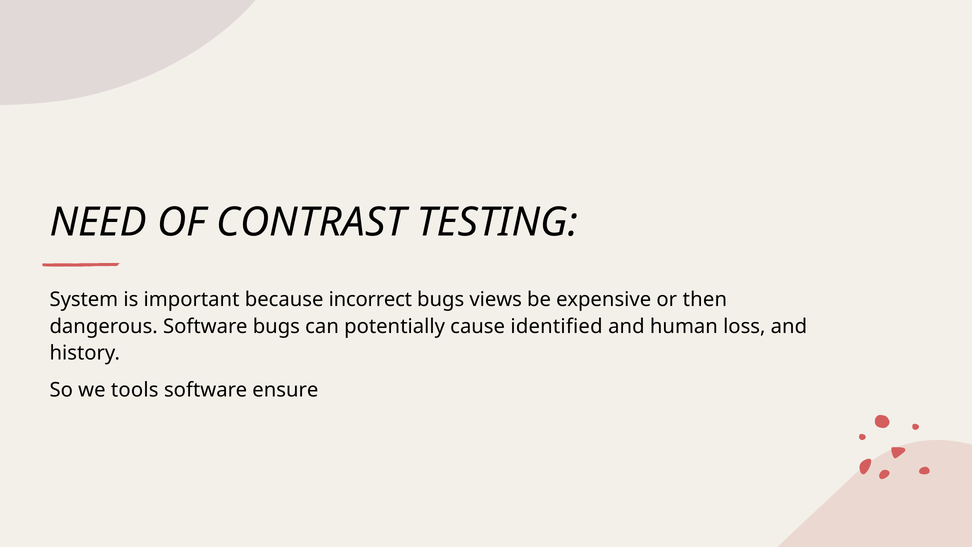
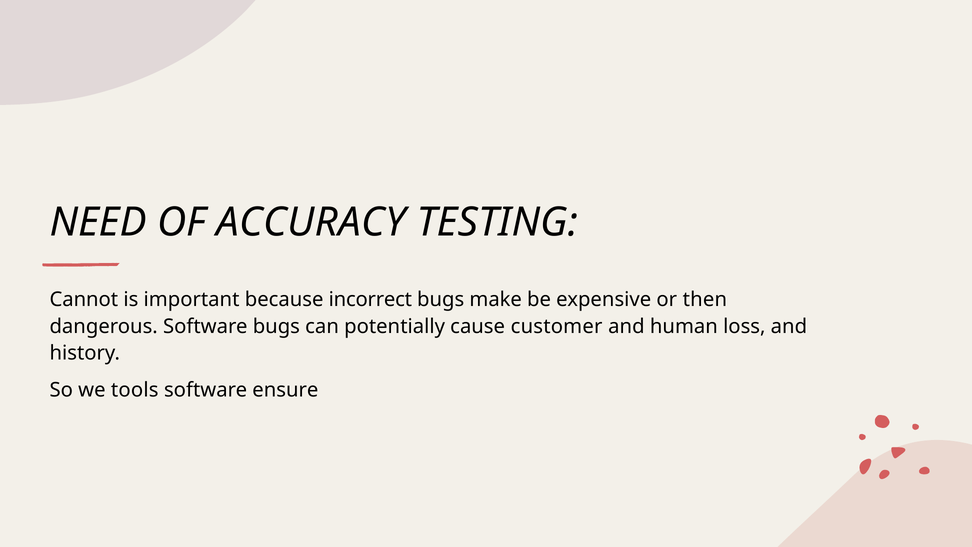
CONTRAST: CONTRAST -> ACCURACY (311, 222)
System: System -> Cannot (84, 299)
views: views -> make (496, 299)
identified: identified -> customer (557, 326)
